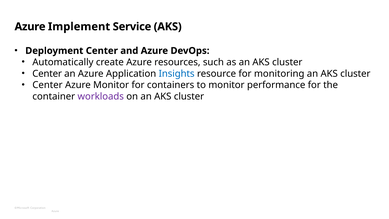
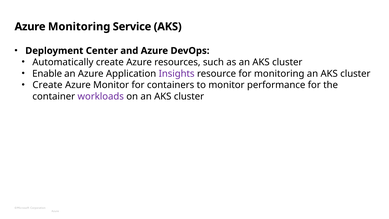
Azure Implement: Implement -> Monitoring (79, 27)
Center: Center -> Enable (47, 74)
Insights colour: blue -> purple (177, 74)
Center: Center -> Create (47, 85)
